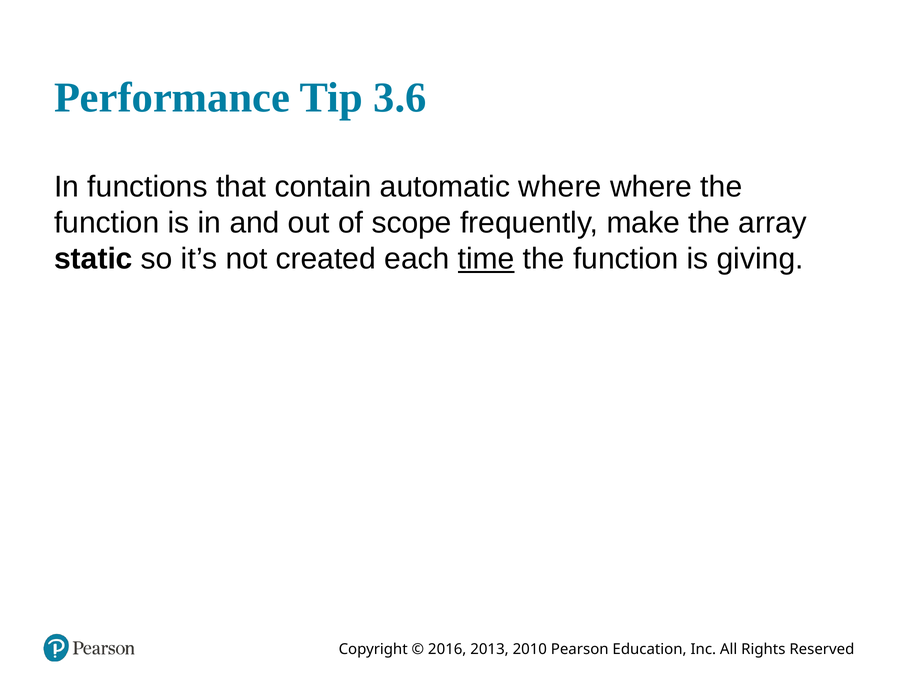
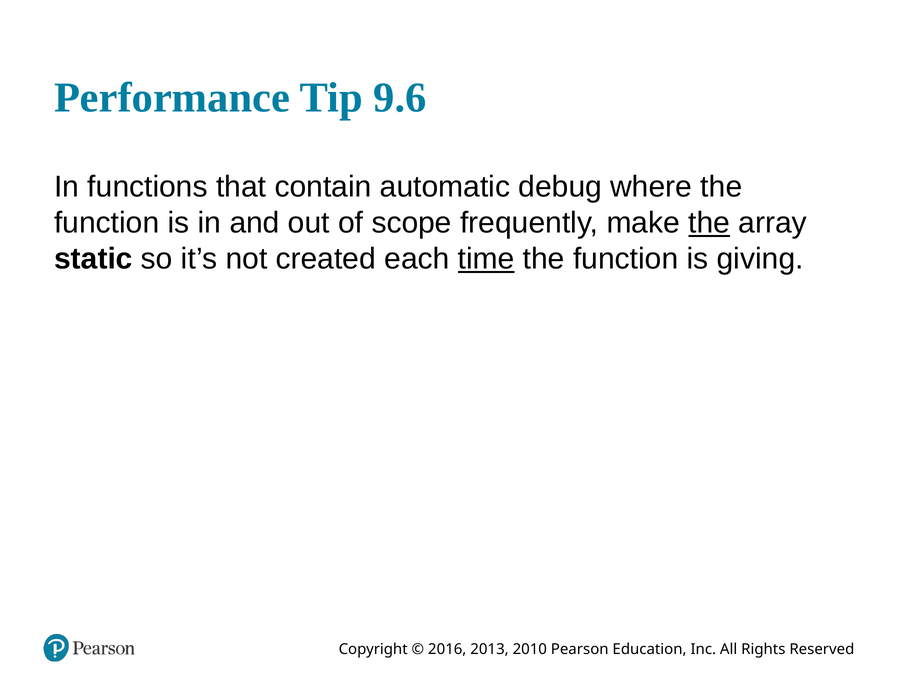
3.6: 3.6 -> 9.6 (400, 98)
automatic where: where -> debug (560, 187)
the underline: none -> present (709, 223)
